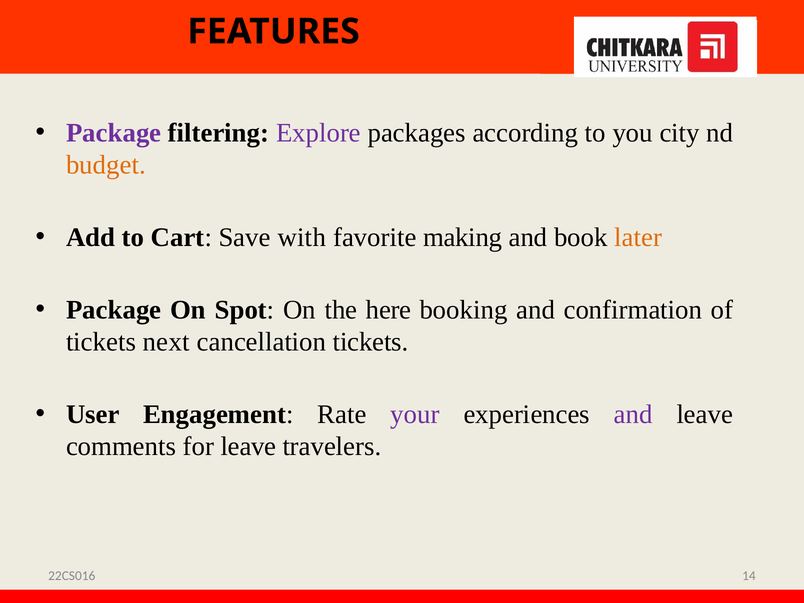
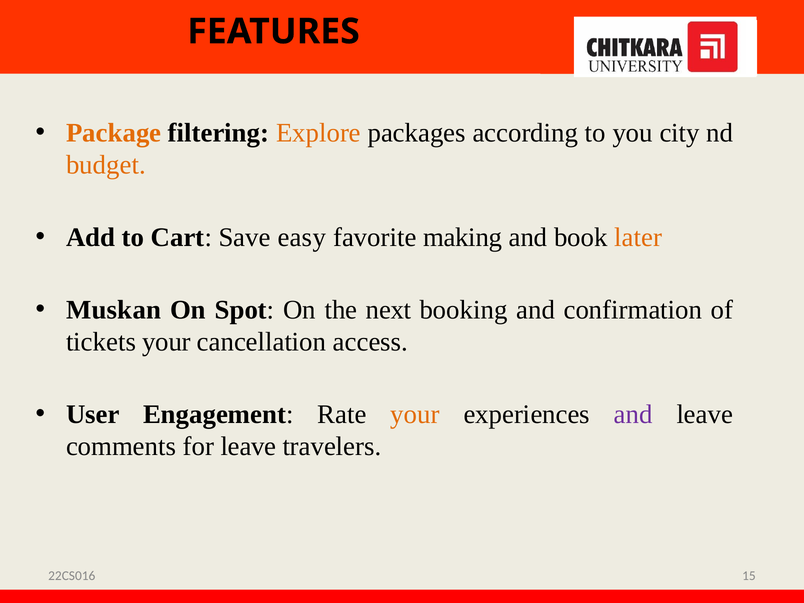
Package colour: purple -> orange (114, 133)
Explore colour: purple -> orange (318, 133)
with: with -> easy (302, 237)
Package: Package -> Muskan (114, 310)
here: here -> next (389, 310)
tickets next: next -> your (167, 342)
cancellation tickets: tickets -> access (370, 342)
your colour: purple -> orange (415, 414)
14: 14 -> 15 (749, 576)
